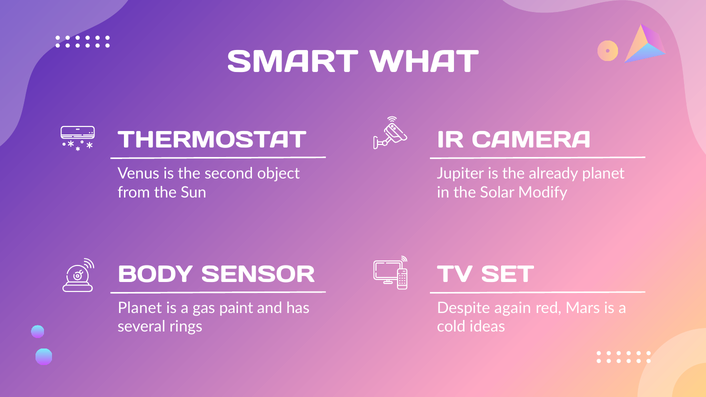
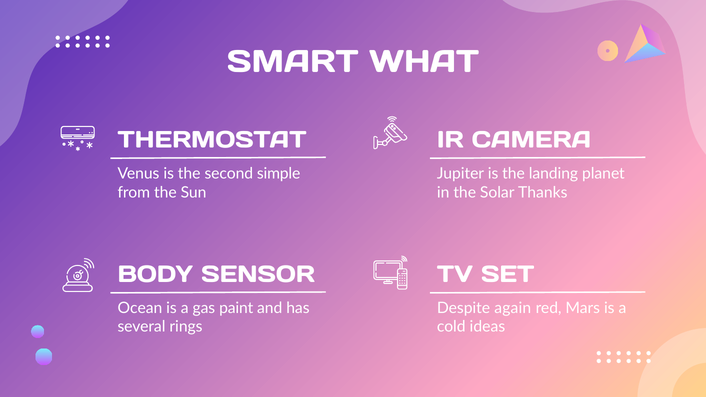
object: object -> simple (279, 174)
already: already -> landing (553, 174)
Modify: Modify -> Thanks (543, 193)
Planet: Planet -> Ocean (140, 308)
